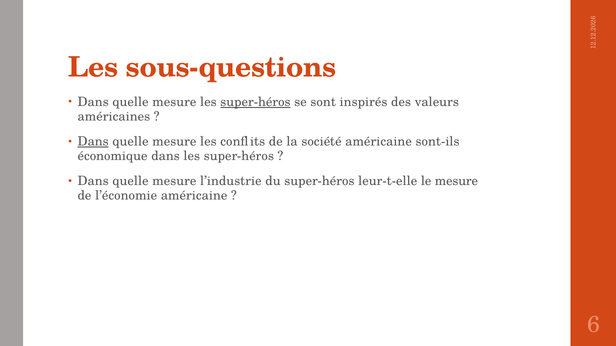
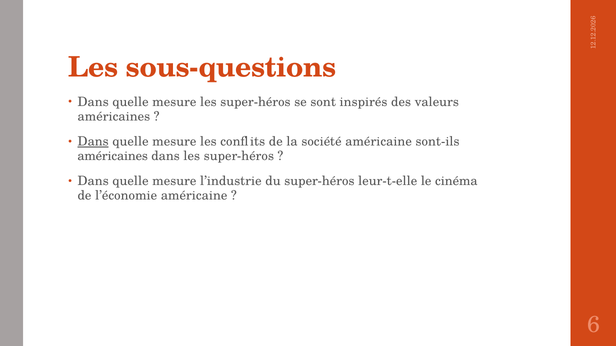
super-héros underline: present -> none (255, 102)
économique: économique -> américaines (113, 156)
le mesure: mesure -> cinéma (456, 181)
